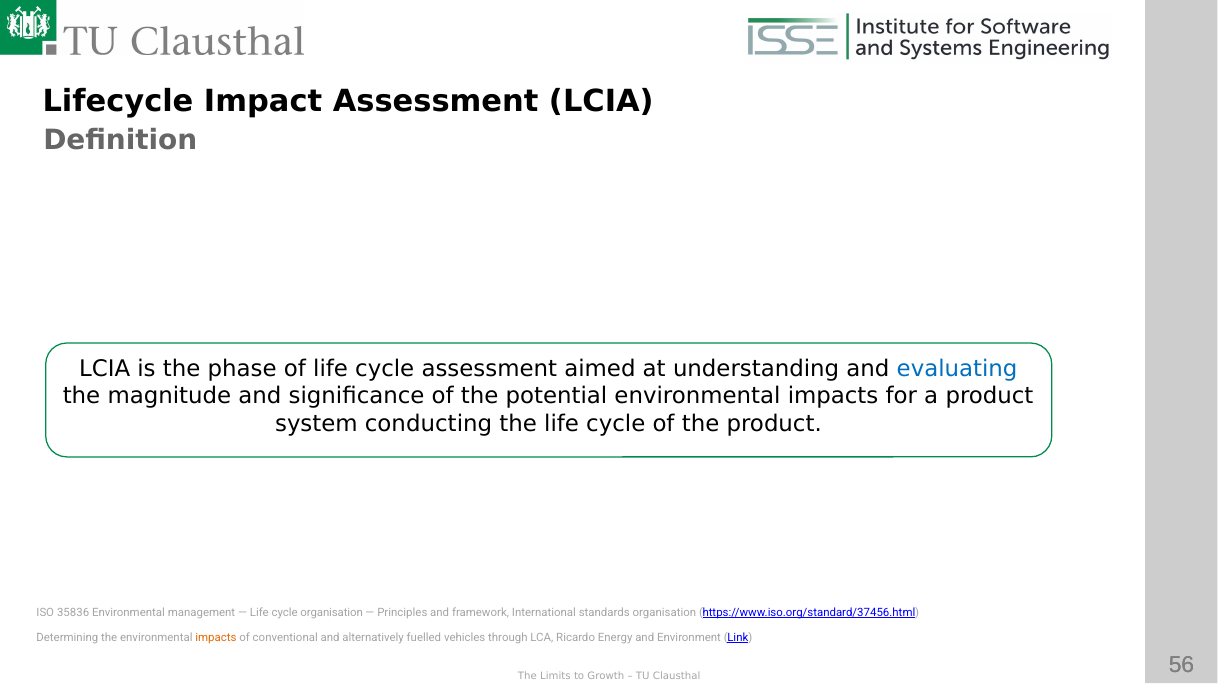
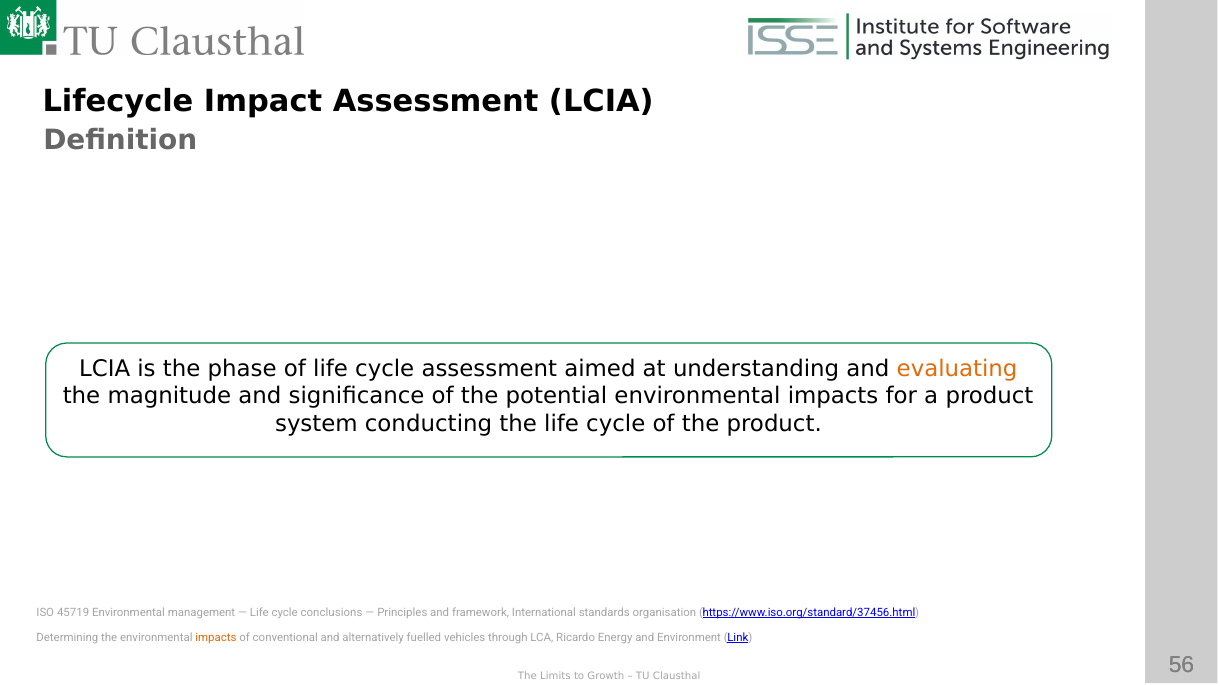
evaluating colour: blue -> orange (957, 369)
35836: 35836 -> 45719 (73, 613)
cycle organisation: organisation -> conclusions (332, 613)
